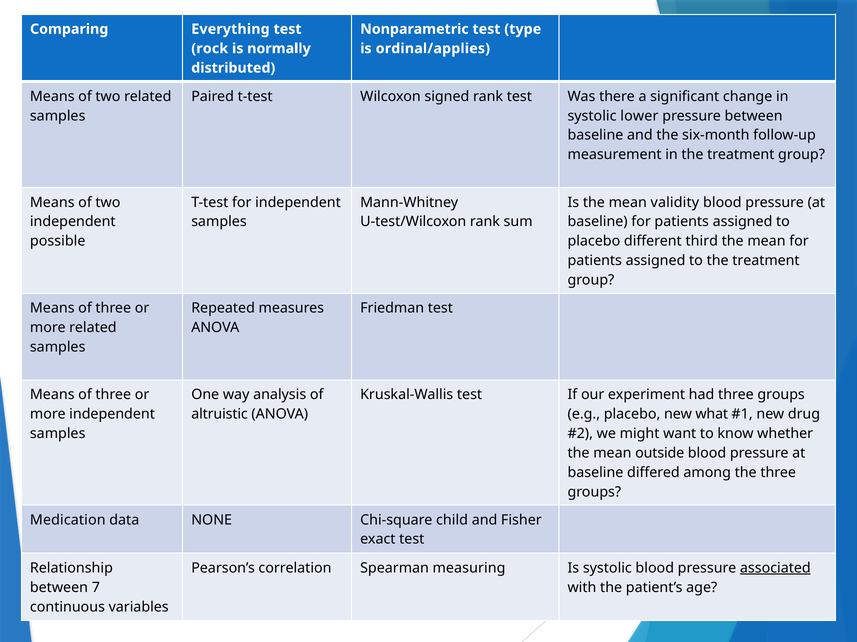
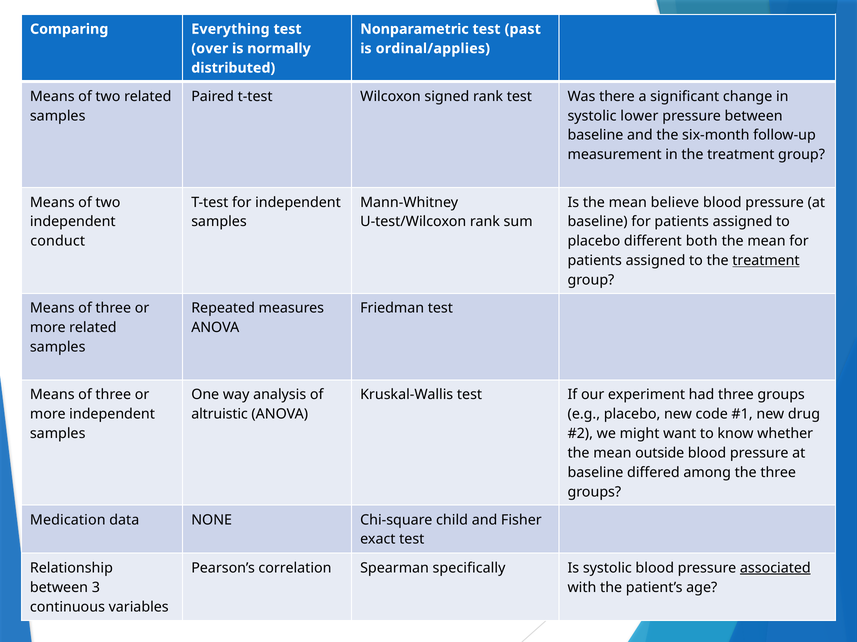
type: type -> past (523, 29)
rock: rock -> over (210, 49)
validity: validity -> believe (675, 203)
possible: possible -> conduct (58, 241)
third: third -> both (702, 241)
treatment underline: none -> present (766, 261)
what: what -> code (712, 415)
measuring: measuring -> specifically (469, 569)
7: 7 -> 3 (96, 588)
